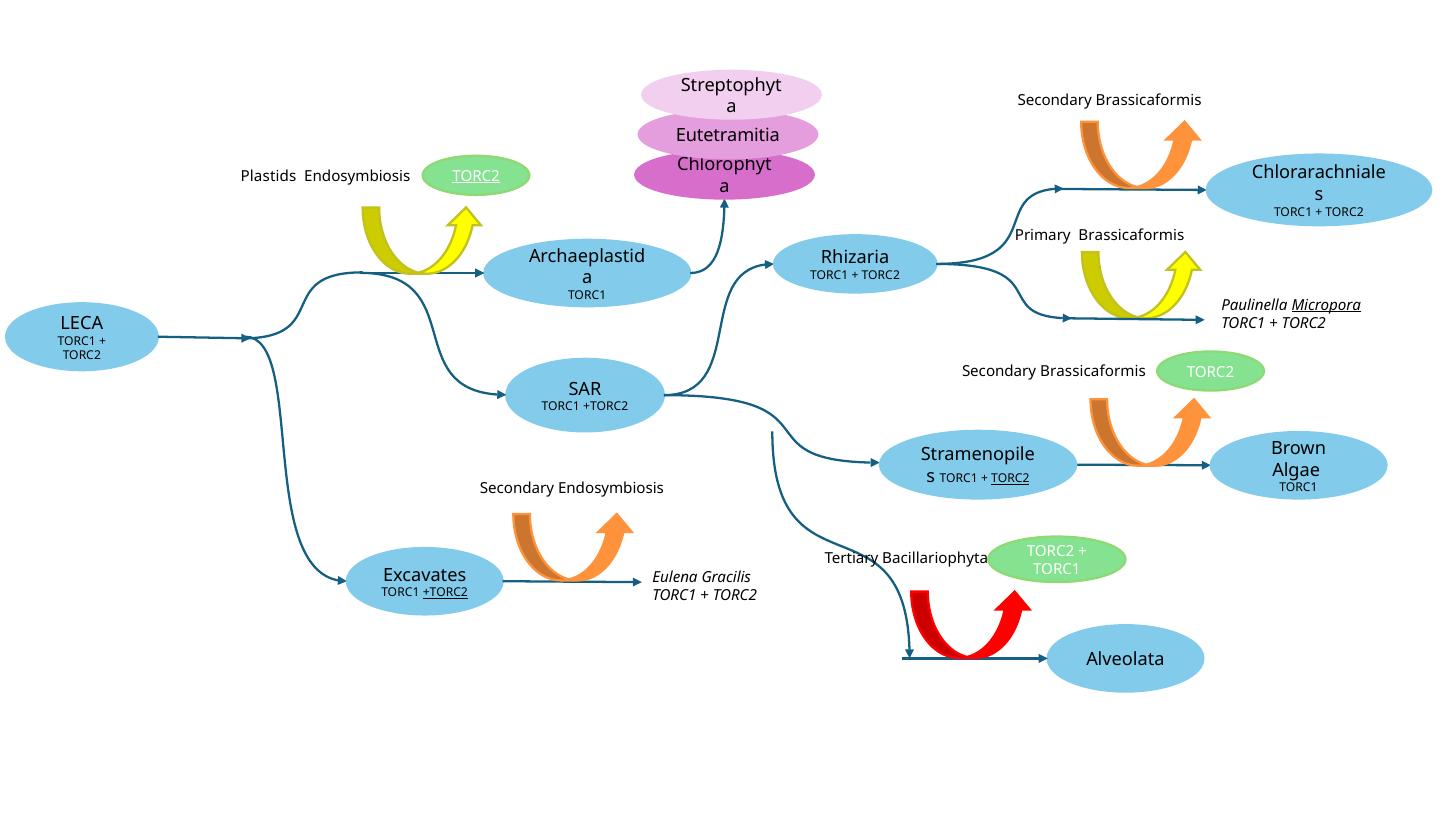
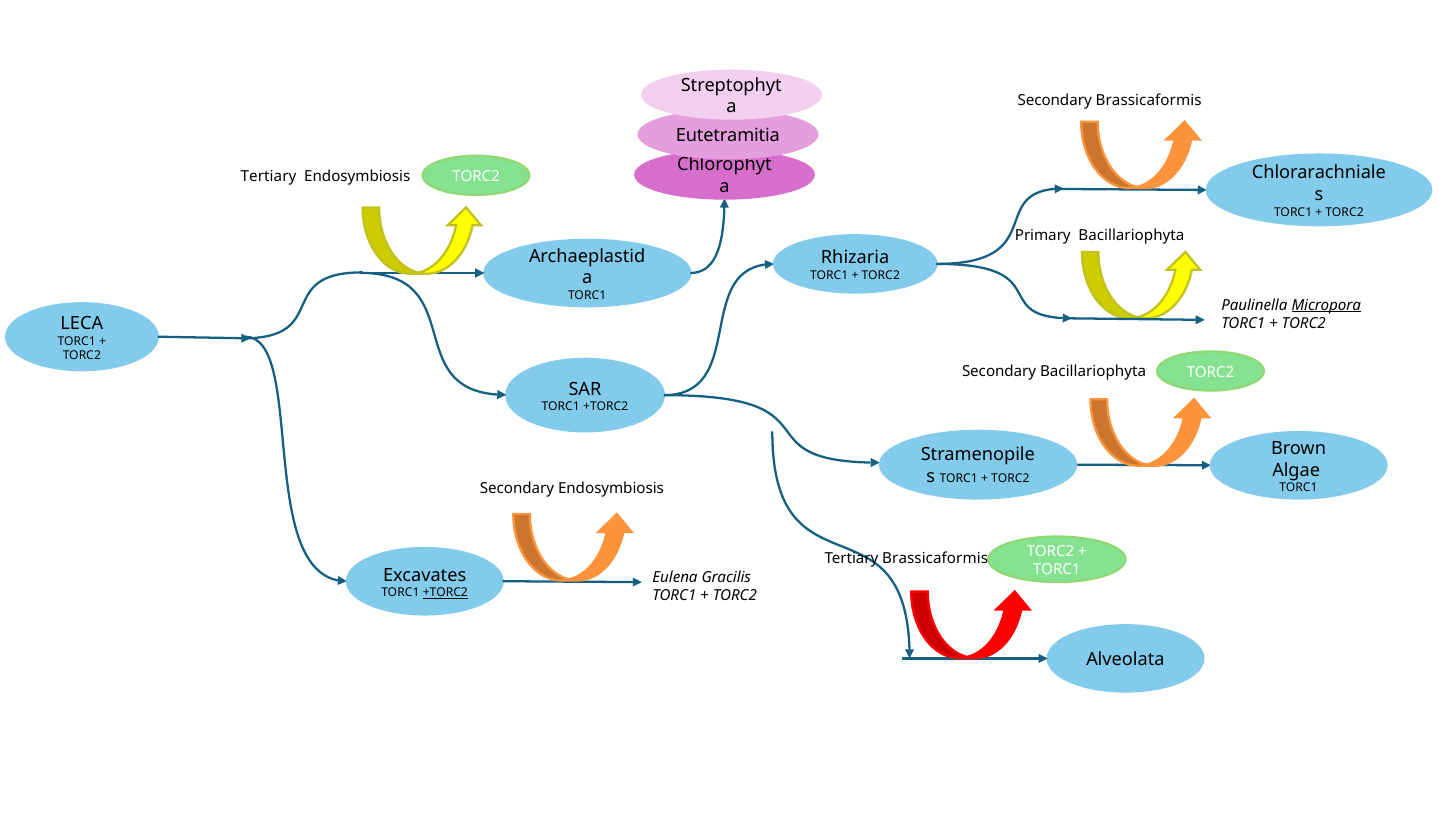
Plastids: Plastids -> Tertiary (269, 176)
TORC2 underline: present -> none (476, 176)
Primary Brassicaformis: Brassicaformis -> Bacillariophyta (1131, 236)
Brassicaformis: Brassicaformis -> Bacillariophyta (1093, 372)
TORC2 underline: present -> none (1010, 479)
Tertiary Bacillariophyta: Bacillariophyta -> Brassicaformis (935, 558)
